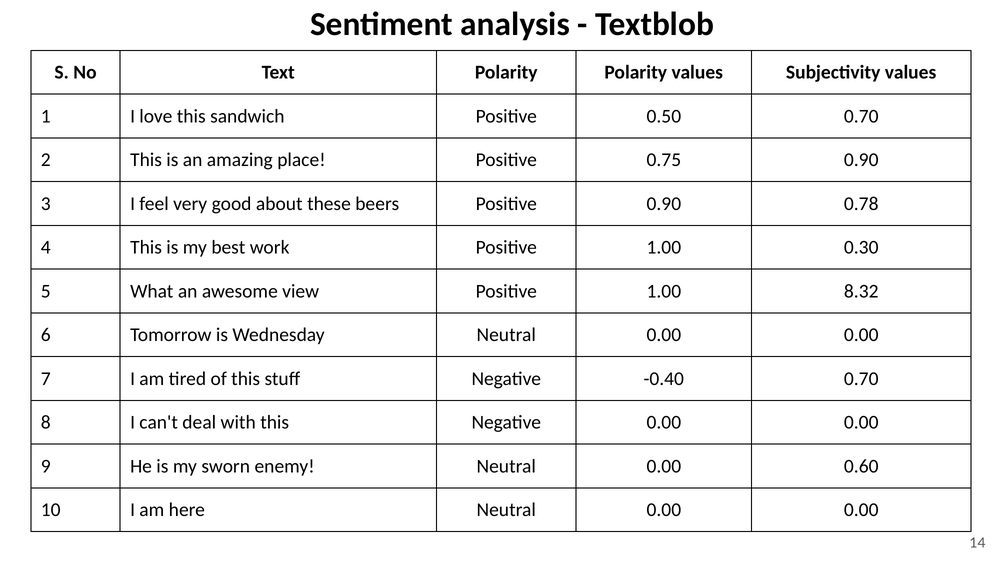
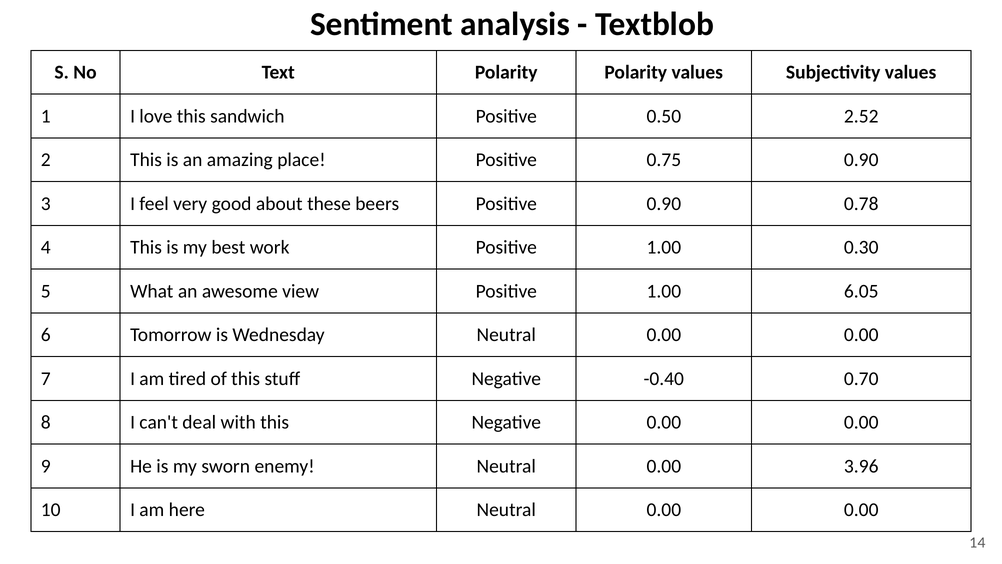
0.50 0.70: 0.70 -> 2.52 (861, 116)
8.32: 8.32 -> 6.05 (861, 291)
0.60: 0.60 -> 3.96 (861, 466)
